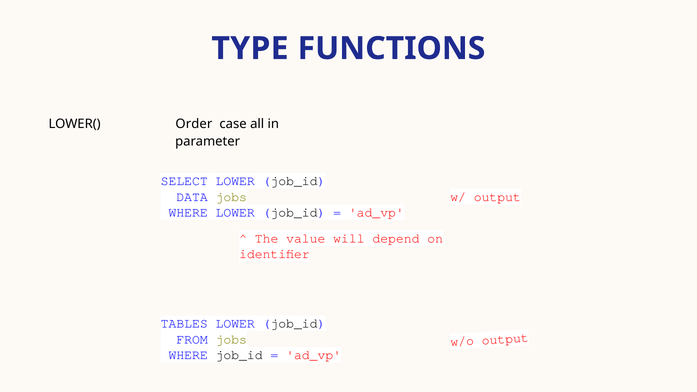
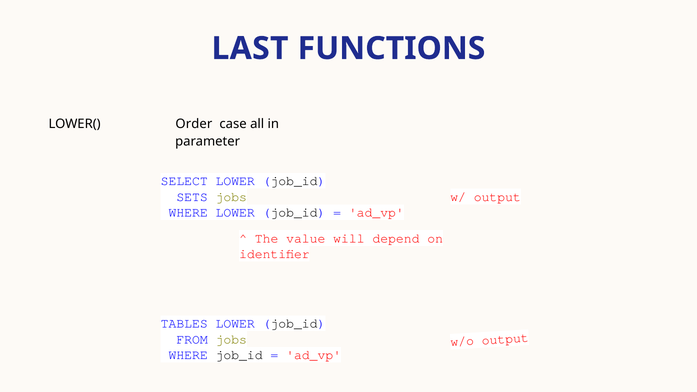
TYPE: TYPE -> LAST (250, 48)
DATA: DATA -> SETS (192, 197)
